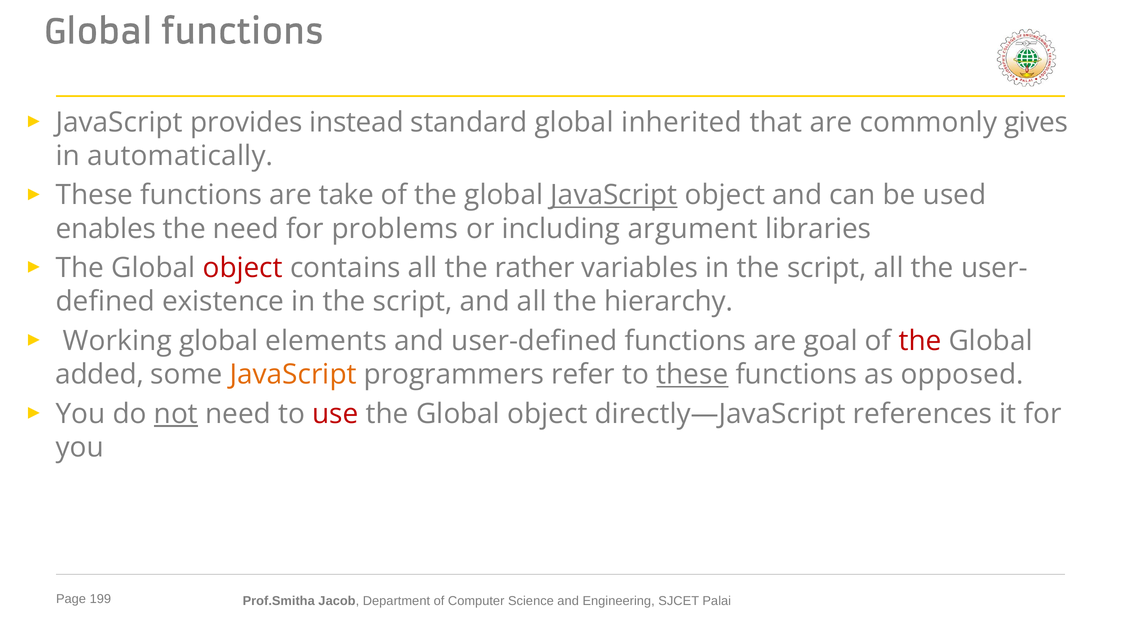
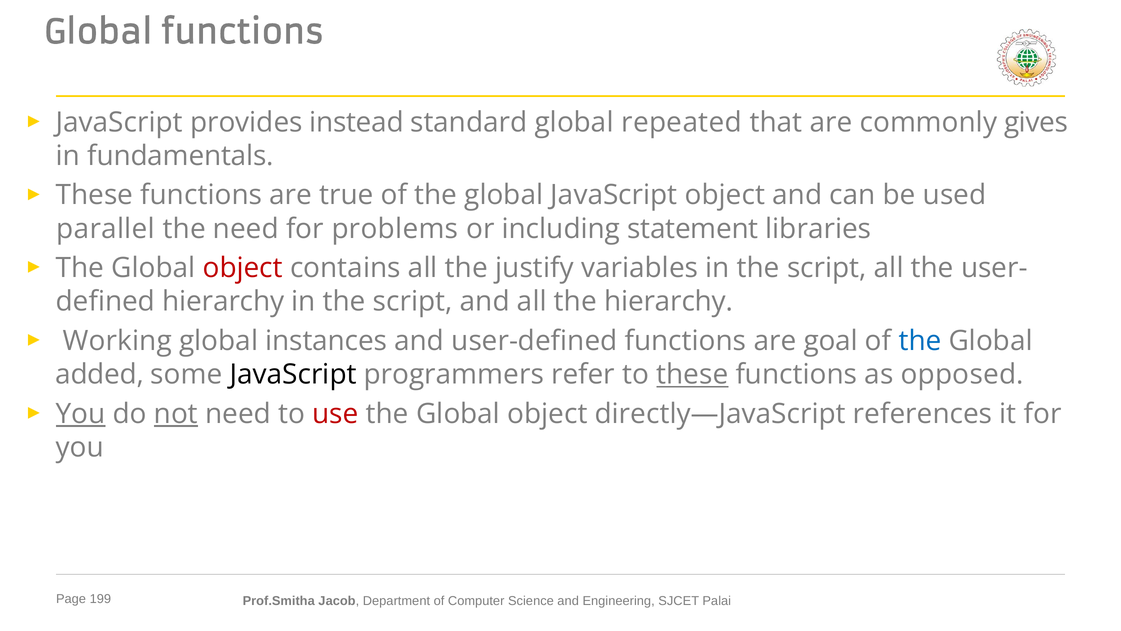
inherited: inherited -> repeated (682, 122)
automatically: automatically -> fundamentals (181, 156)
take: take -> true (346, 195)
JavaScript underline: present -> none (614, 195)
enables: enables -> parallel (106, 229)
argument: argument -> statement (693, 229)
rather: rather -> justify (534, 268)
existence: existence -> hierarchy (223, 302)
elements: elements -> instances (326, 341)
the colour: red -> blue (920, 341)
JavaScript colour: orange -> black (293, 374)
You underline: none -> present (81, 414)
